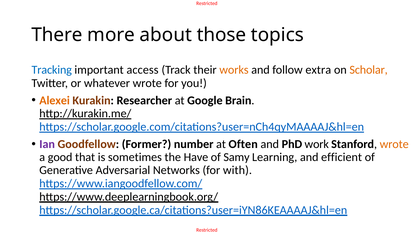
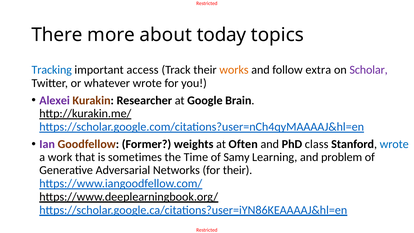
those: those -> today (222, 35)
Scholar colour: orange -> purple (369, 70)
Alexei colour: orange -> purple (55, 100)
number: number -> weights (194, 144)
work: work -> class (317, 144)
wrote colour: orange -> blue (394, 144)
good: good -> work (60, 157)
Have: Have -> Time (196, 157)
efficient: efficient -> problem (342, 157)
for with: with -> their (238, 170)
